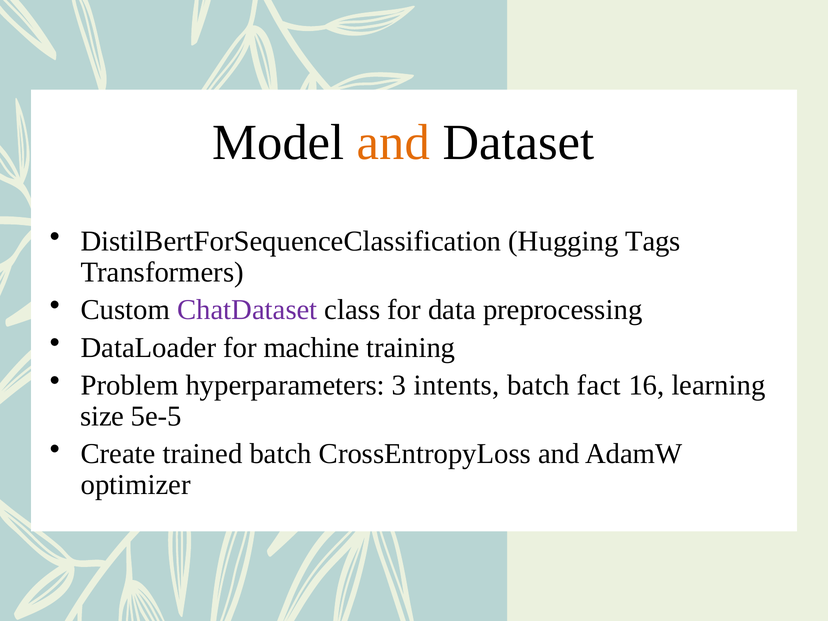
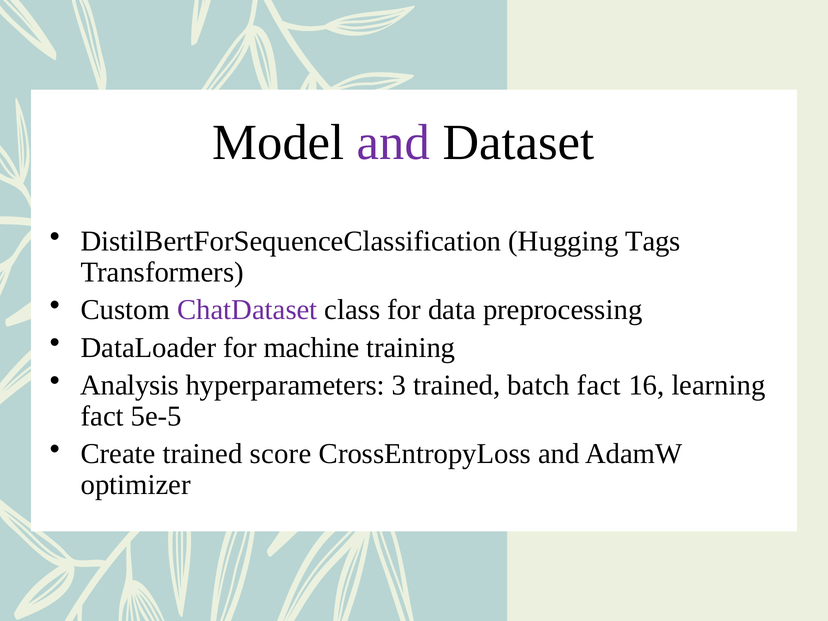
and colour: orange -> purple (394, 142)
Problem: Problem -> Analysis (130, 385)
3 intents: intents -> trained (457, 385)
size: size -> fact (102, 416)
trained batch: batch -> score (281, 454)
